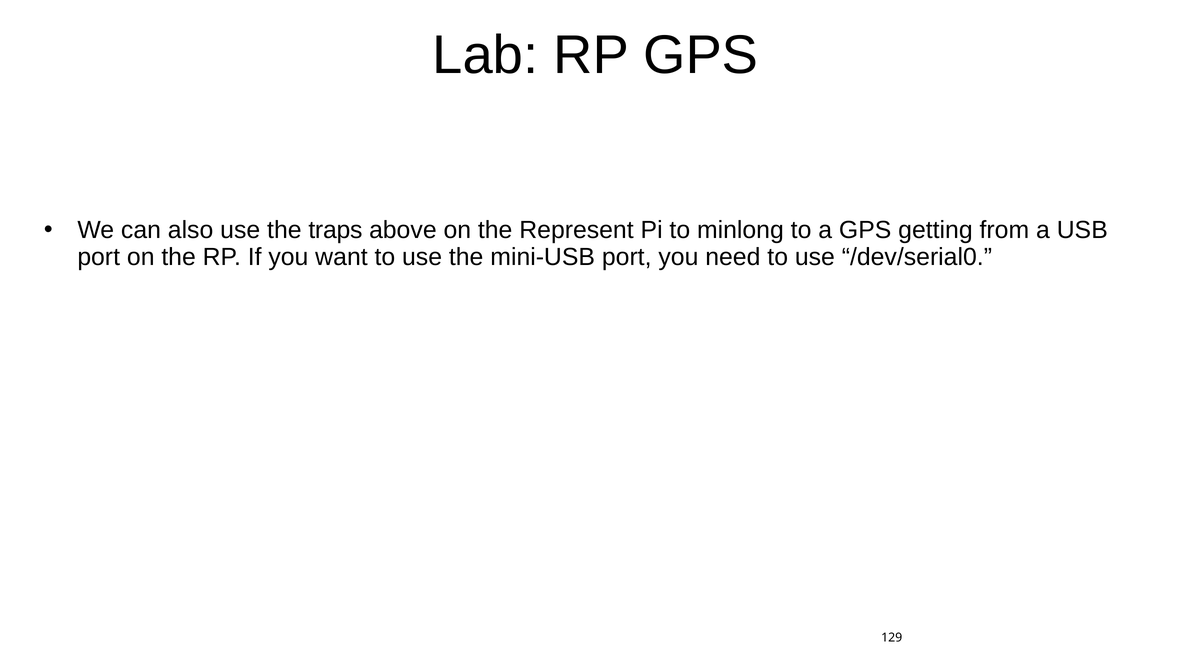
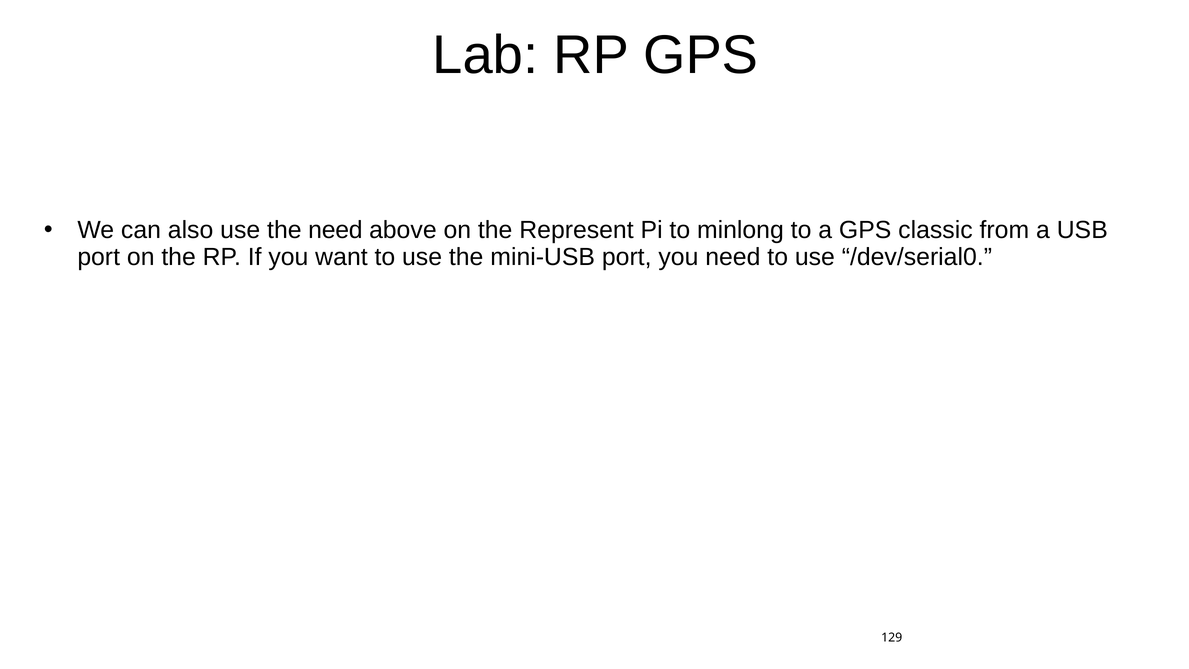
the traps: traps -> need (335, 230)
getting: getting -> classic (935, 230)
